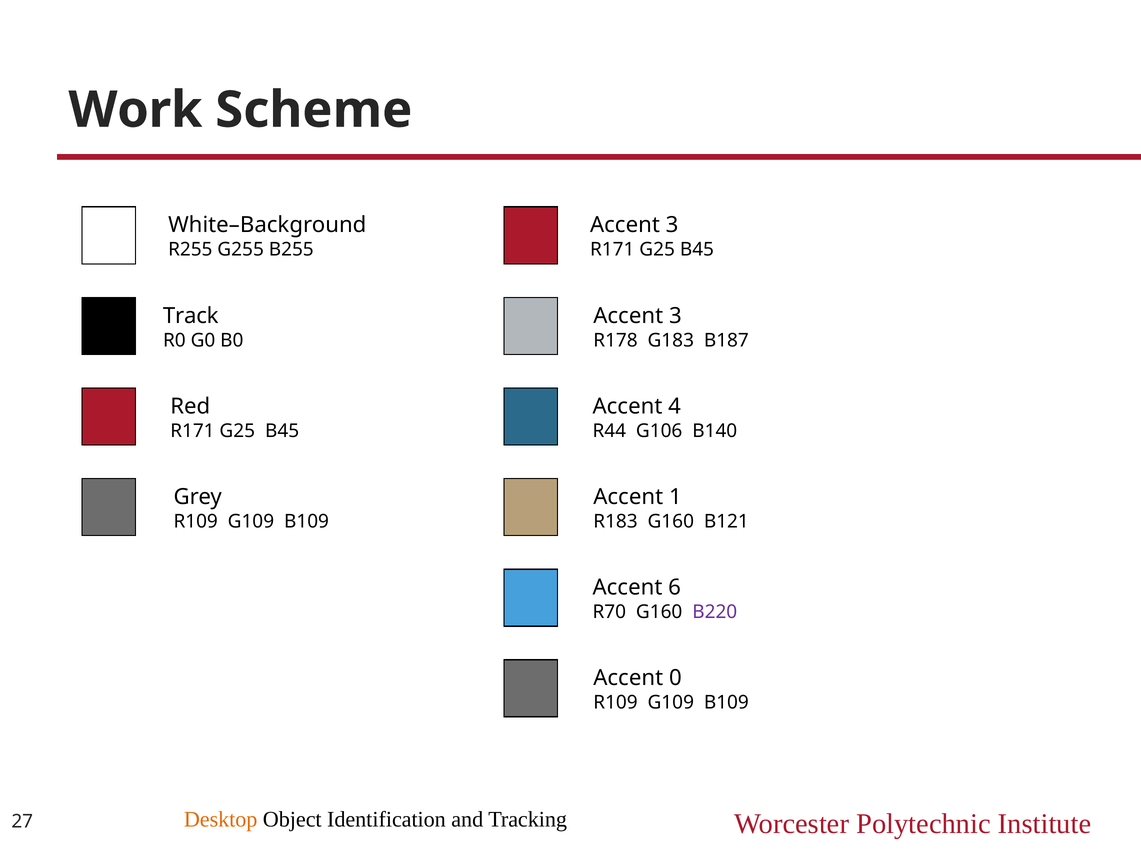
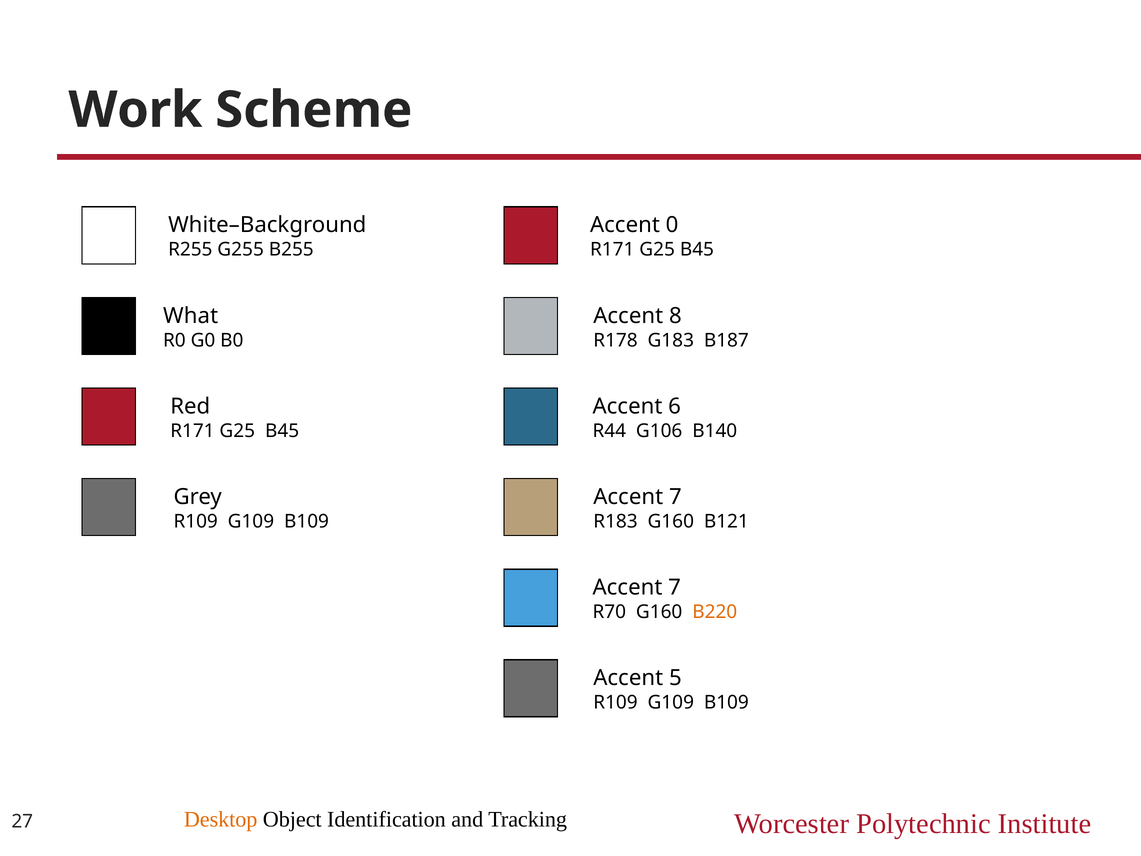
3: 3 -> 0 (672, 225)
3: 3 -> 8 (675, 316)
Track: Track -> What (191, 316)
4: 4 -> 6 (675, 406)
1: 1 -> 7 (675, 497)
6: 6 -> 7 (675, 587)
B220 colour: purple -> orange (715, 612)
0: 0 -> 5 (675, 678)
